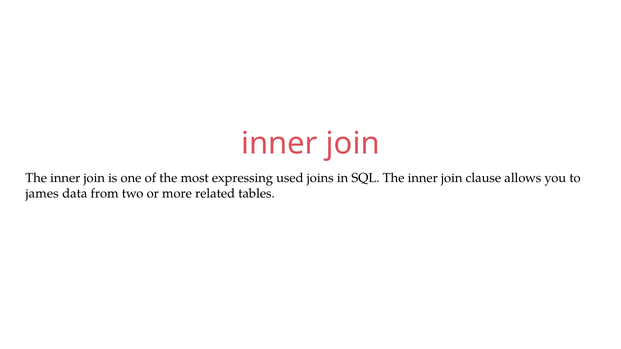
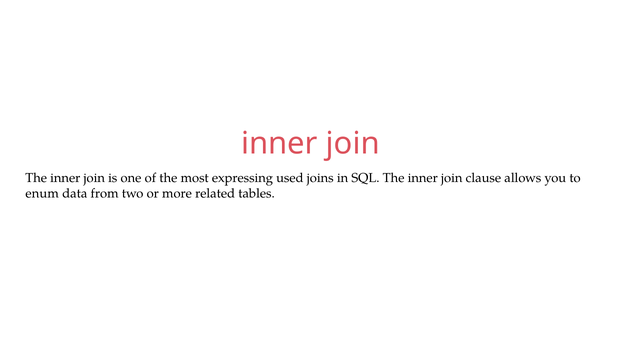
james: james -> enum (42, 194)
